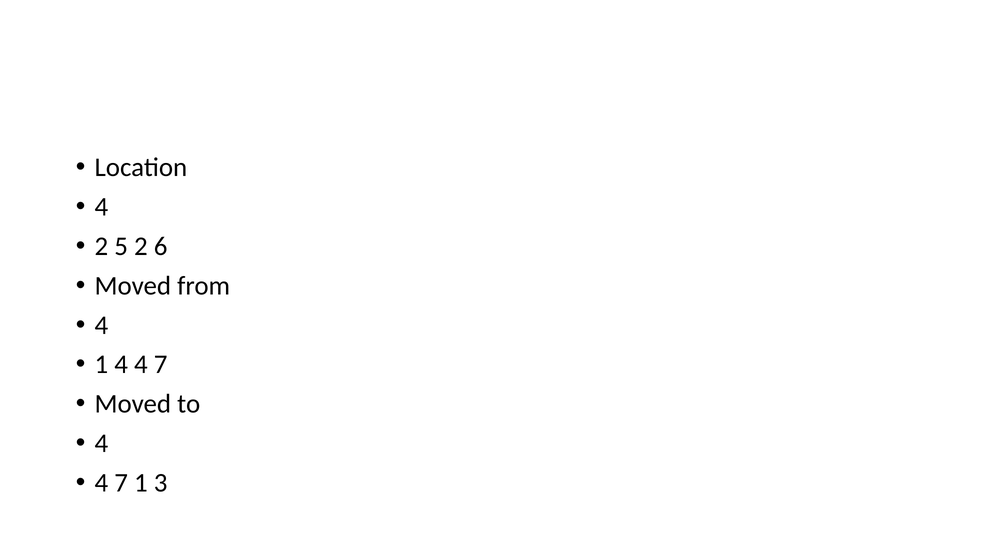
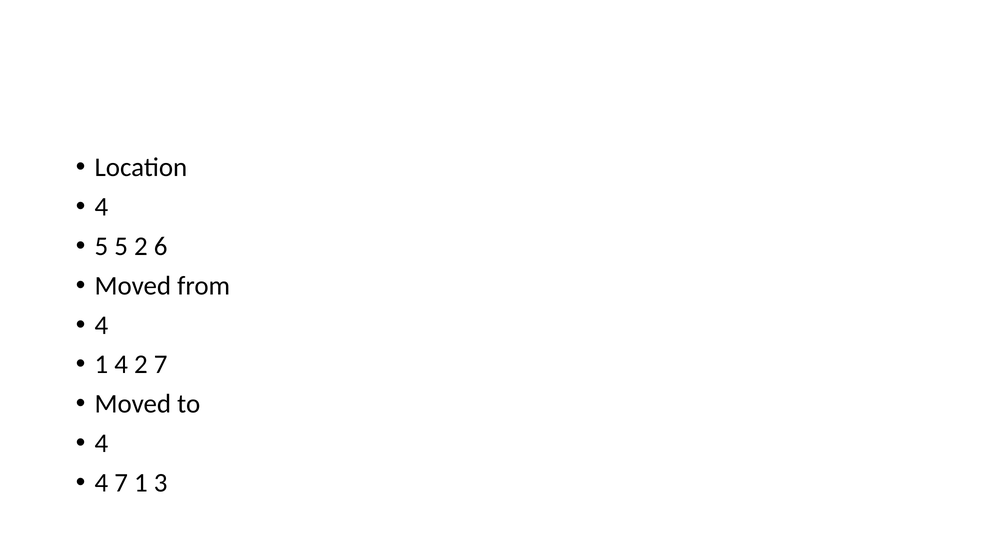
2: 2 -> 5 (101, 246)
4 4: 4 -> 2 (141, 364)
